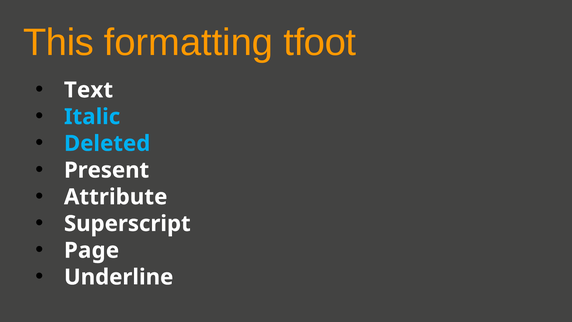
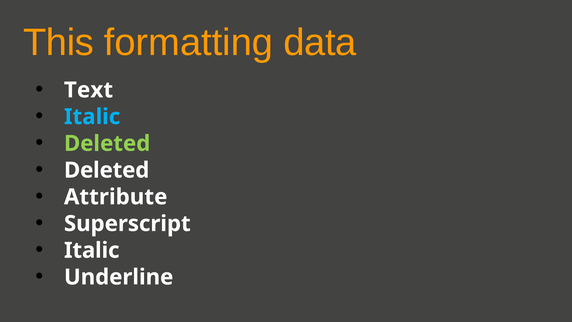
tfoot: tfoot -> data (320, 42)
Deleted colour: light blue -> light green (107, 143)
Present: Present -> Deleted (107, 170)
Page: Page -> Italic (92, 250)
